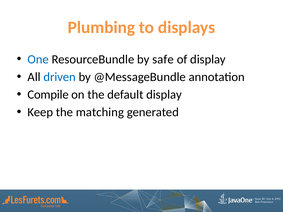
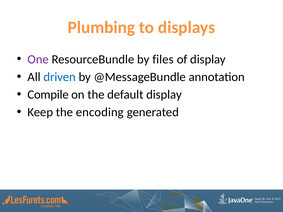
One colour: blue -> purple (38, 59)
safe: safe -> files (163, 59)
matching: matching -> encoding (100, 112)
